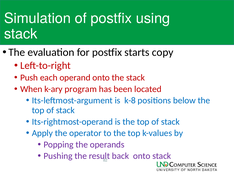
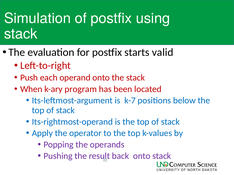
copy: copy -> valid (163, 52)
k-8: k-8 -> k-7 (130, 101)
